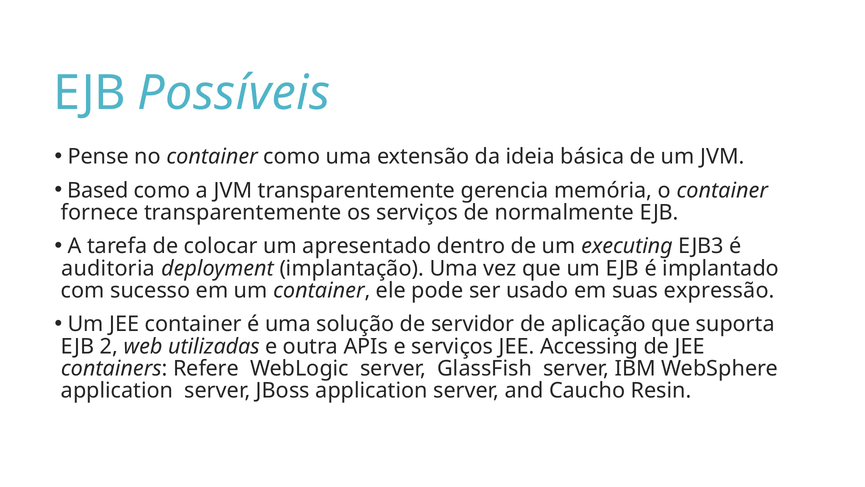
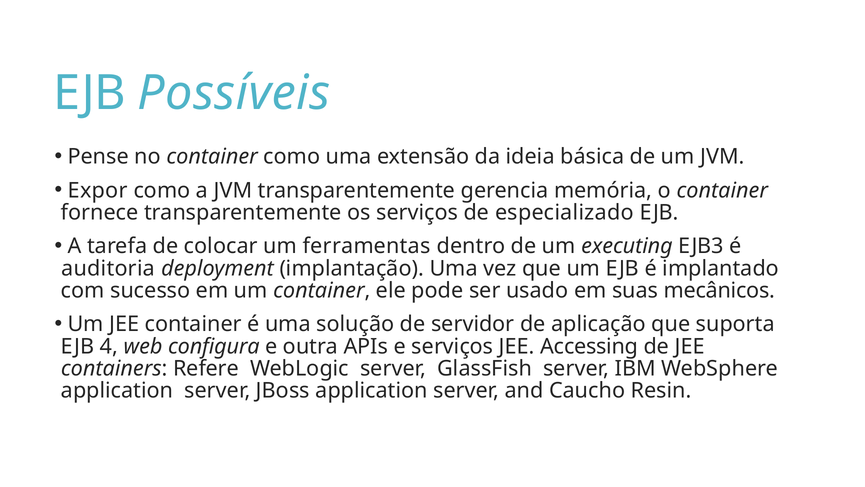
Based: Based -> Expor (98, 190)
normalmente: normalmente -> especializado (564, 212)
apresentado: apresentado -> ferramentas (367, 246)
expressão: expressão -> mecânicos (719, 290)
2: 2 -> 4 (109, 346)
utilizadas: utilizadas -> configura (214, 346)
